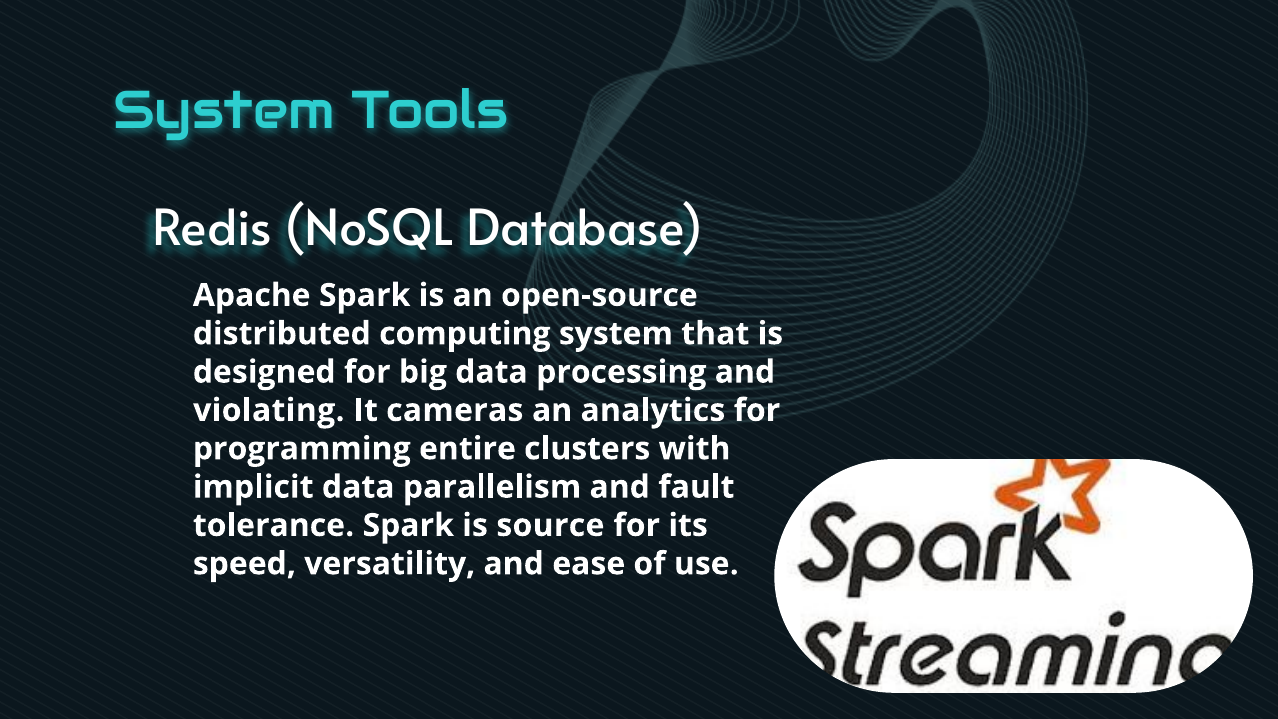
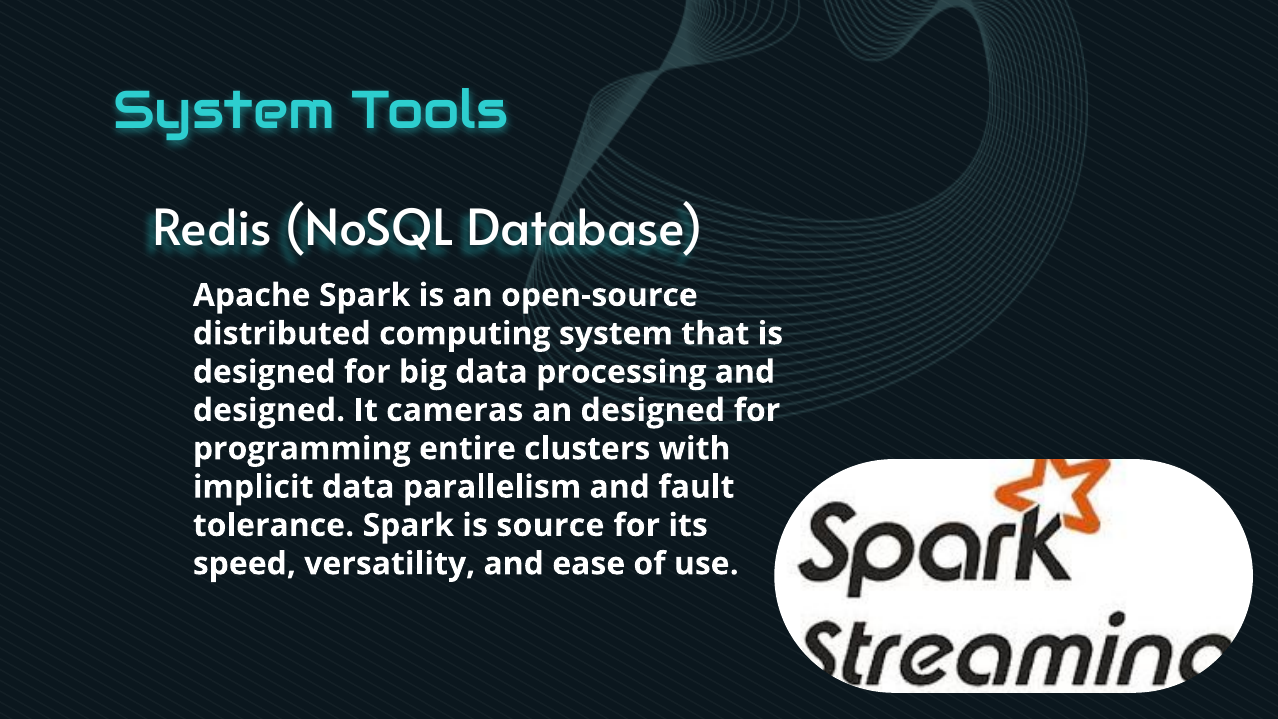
violating: violating -> designed (269, 410)
an analytics: analytics -> designed (653, 410)
